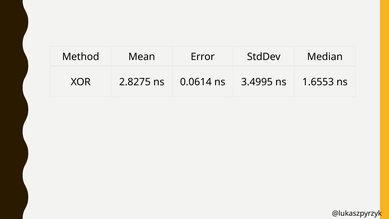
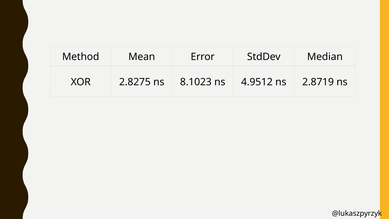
0.0614: 0.0614 -> 8.1023 (196, 82)
3.4995: 3.4995 -> 4.9512 (257, 82)
1.6553: 1.6553 -> 2.8719 (318, 82)
